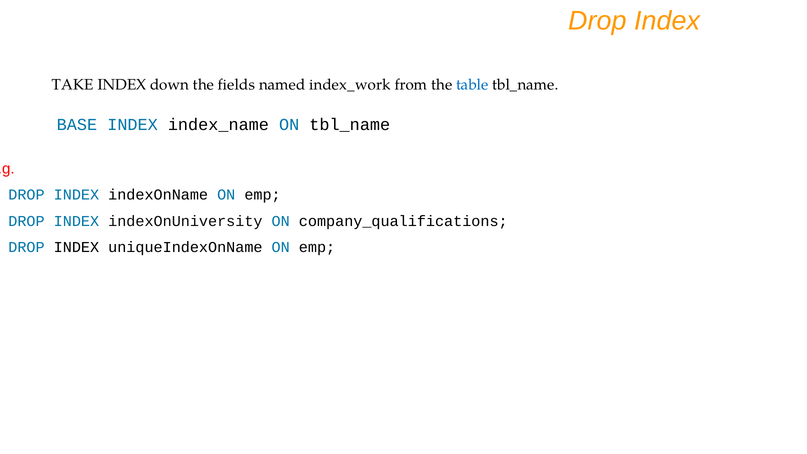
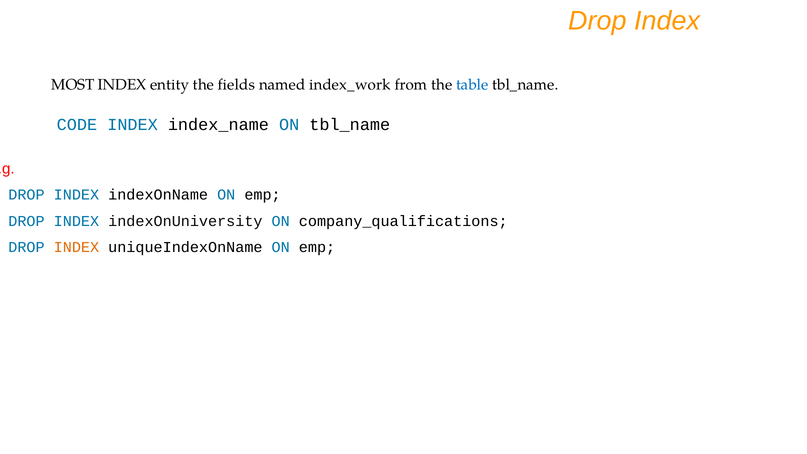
TAKE: TAKE -> MOST (73, 85)
down: down -> entity (170, 85)
BASE: BASE -> CODE (77, 125)
INDEX colour: black -> orange (76, 247)
